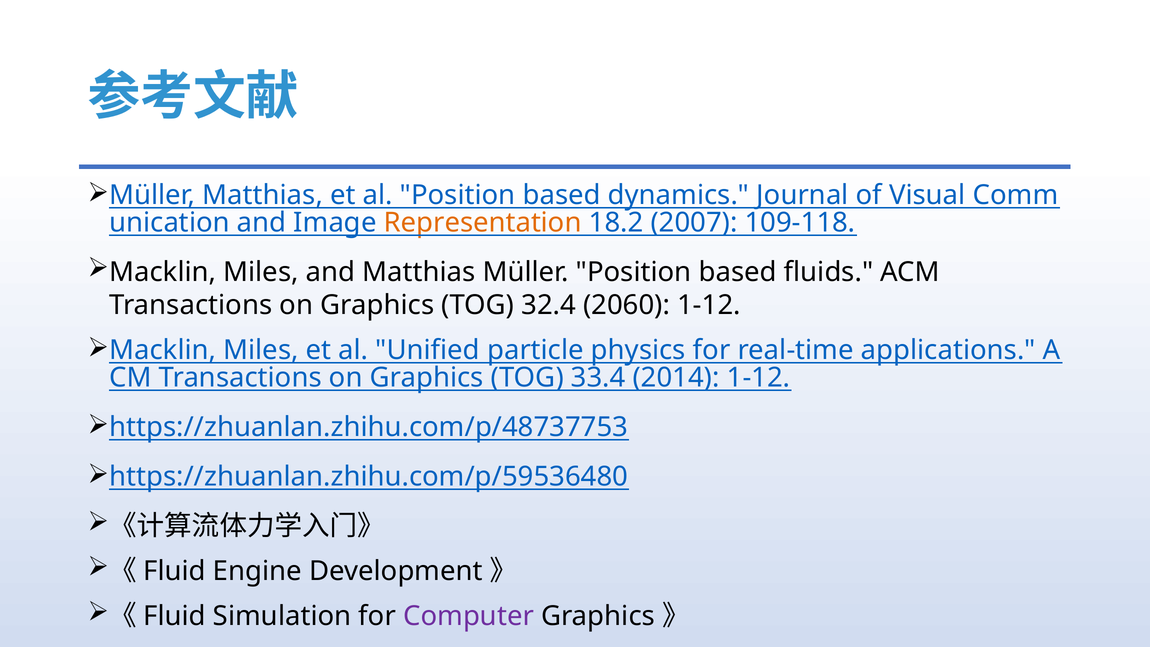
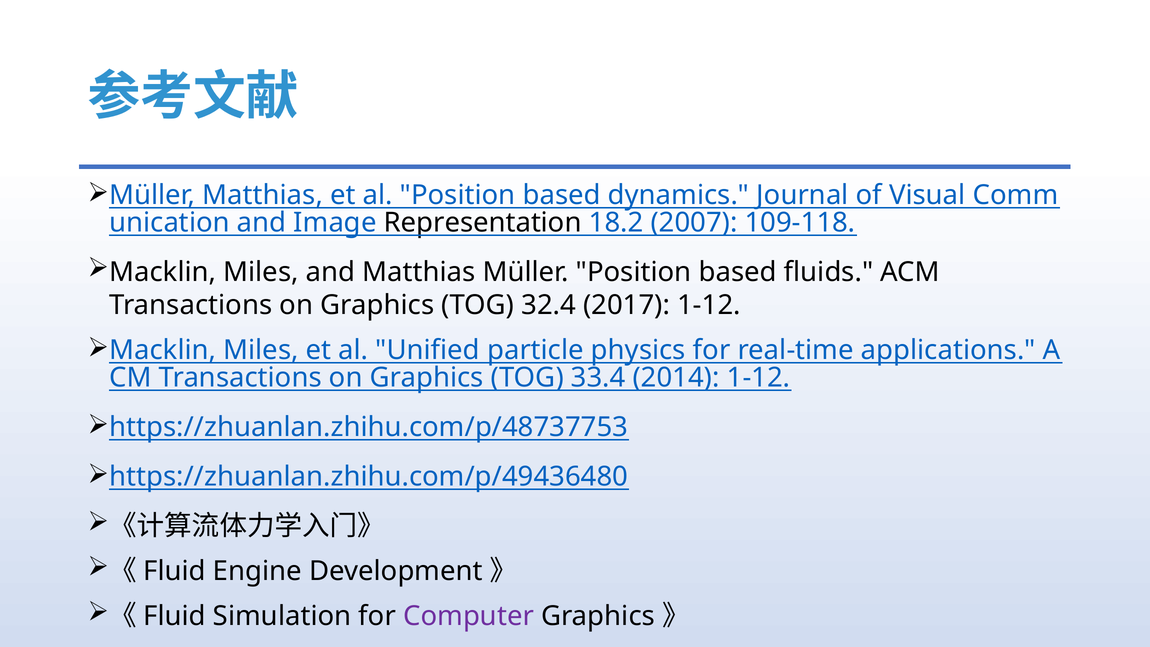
Representation colour: orange -> black (483, 222)
2060: 2060 -> 2017 (627, 305)
https://zhuanlan.zhihu.com/p/59536480: https://zhuanlan.zhihu.com/p/59536480 -> https://zhuanlan.zhihu.com/p/49436480 (369, 477)
